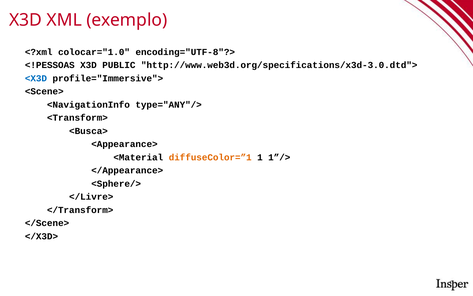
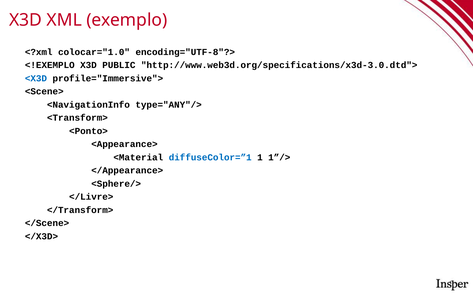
<!PESSOAS: <!PESSOAS -> <!EXEMPLO (50, 65)
<Busca>: <Busca> -> <Ponto> (88, 131)
diffuseColor=”1 colour: orange -> blue (210, 157)
